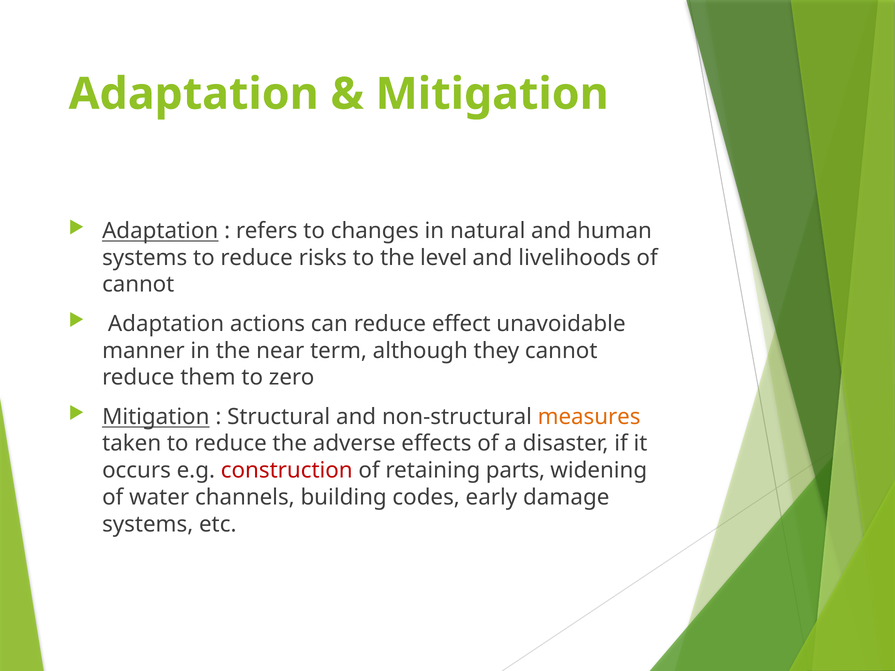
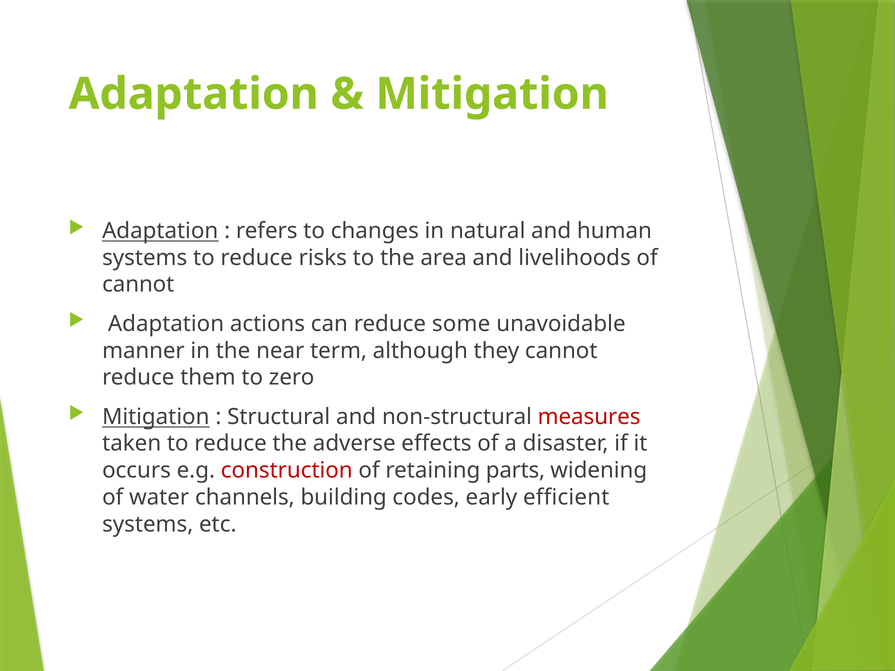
level: level -> area (444, 258)
effect: effect -> some (461, 324)
measures colour: orange -> red (589, 417)
damage: damage -> efficient (566, 497)
